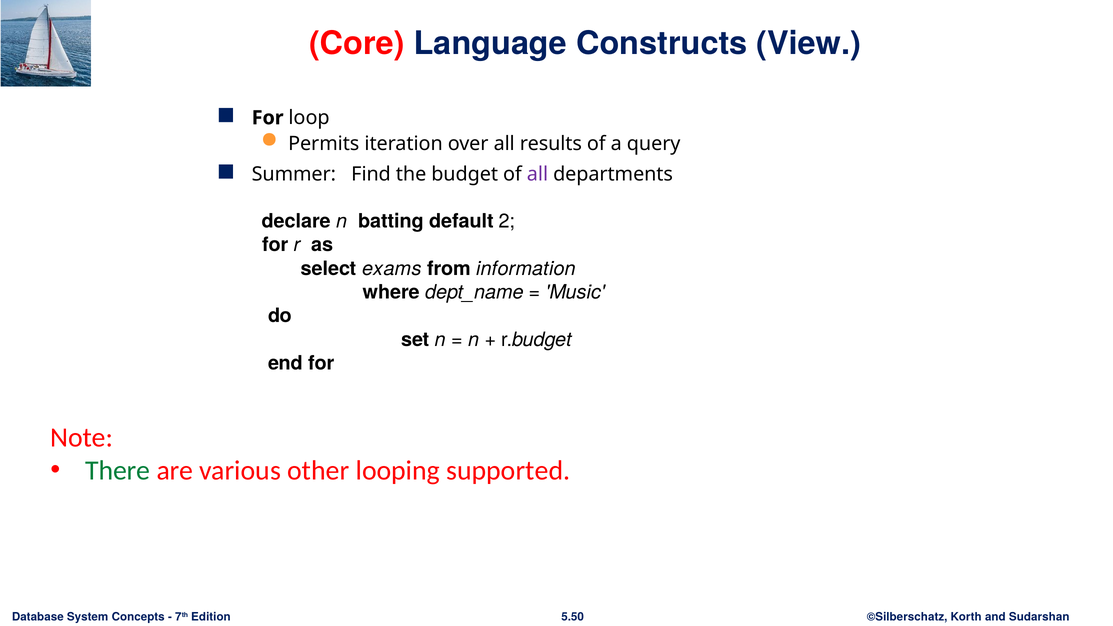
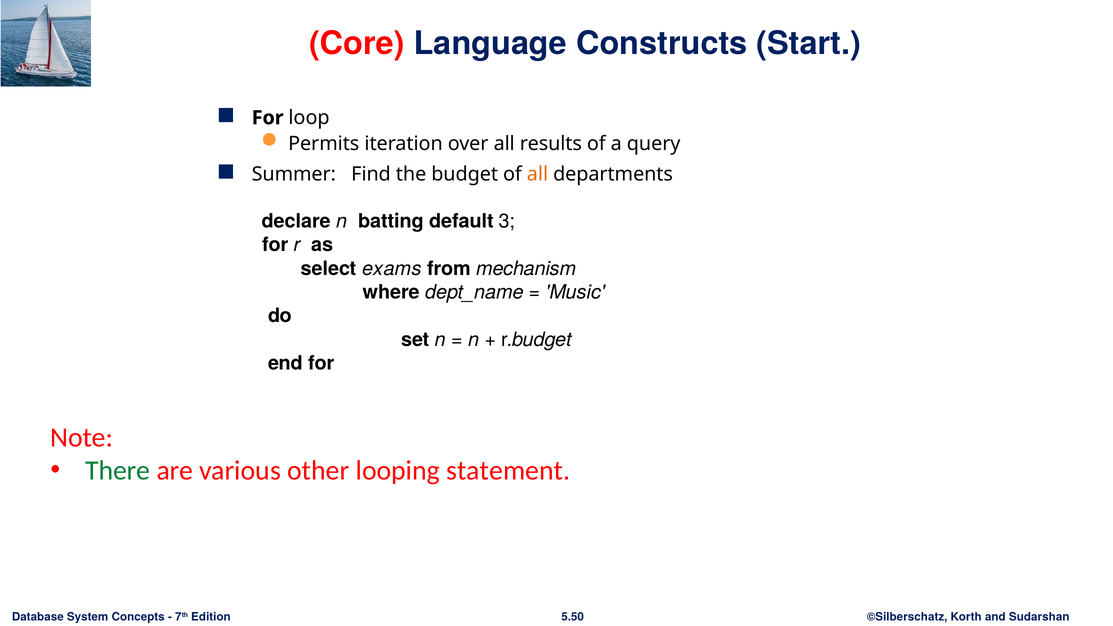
View: View -> Start (809, 44)
all colour: purple -> orange (537, 174)
2: 2 -> 3 (507, 221)
information: information -> mechanism (526, 269)
supported: supported -> statement (508, 471)
